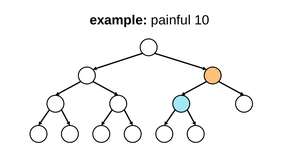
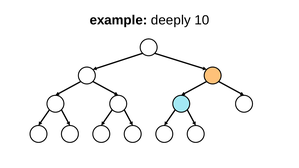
painful: painful -> deeply (171, 20)
